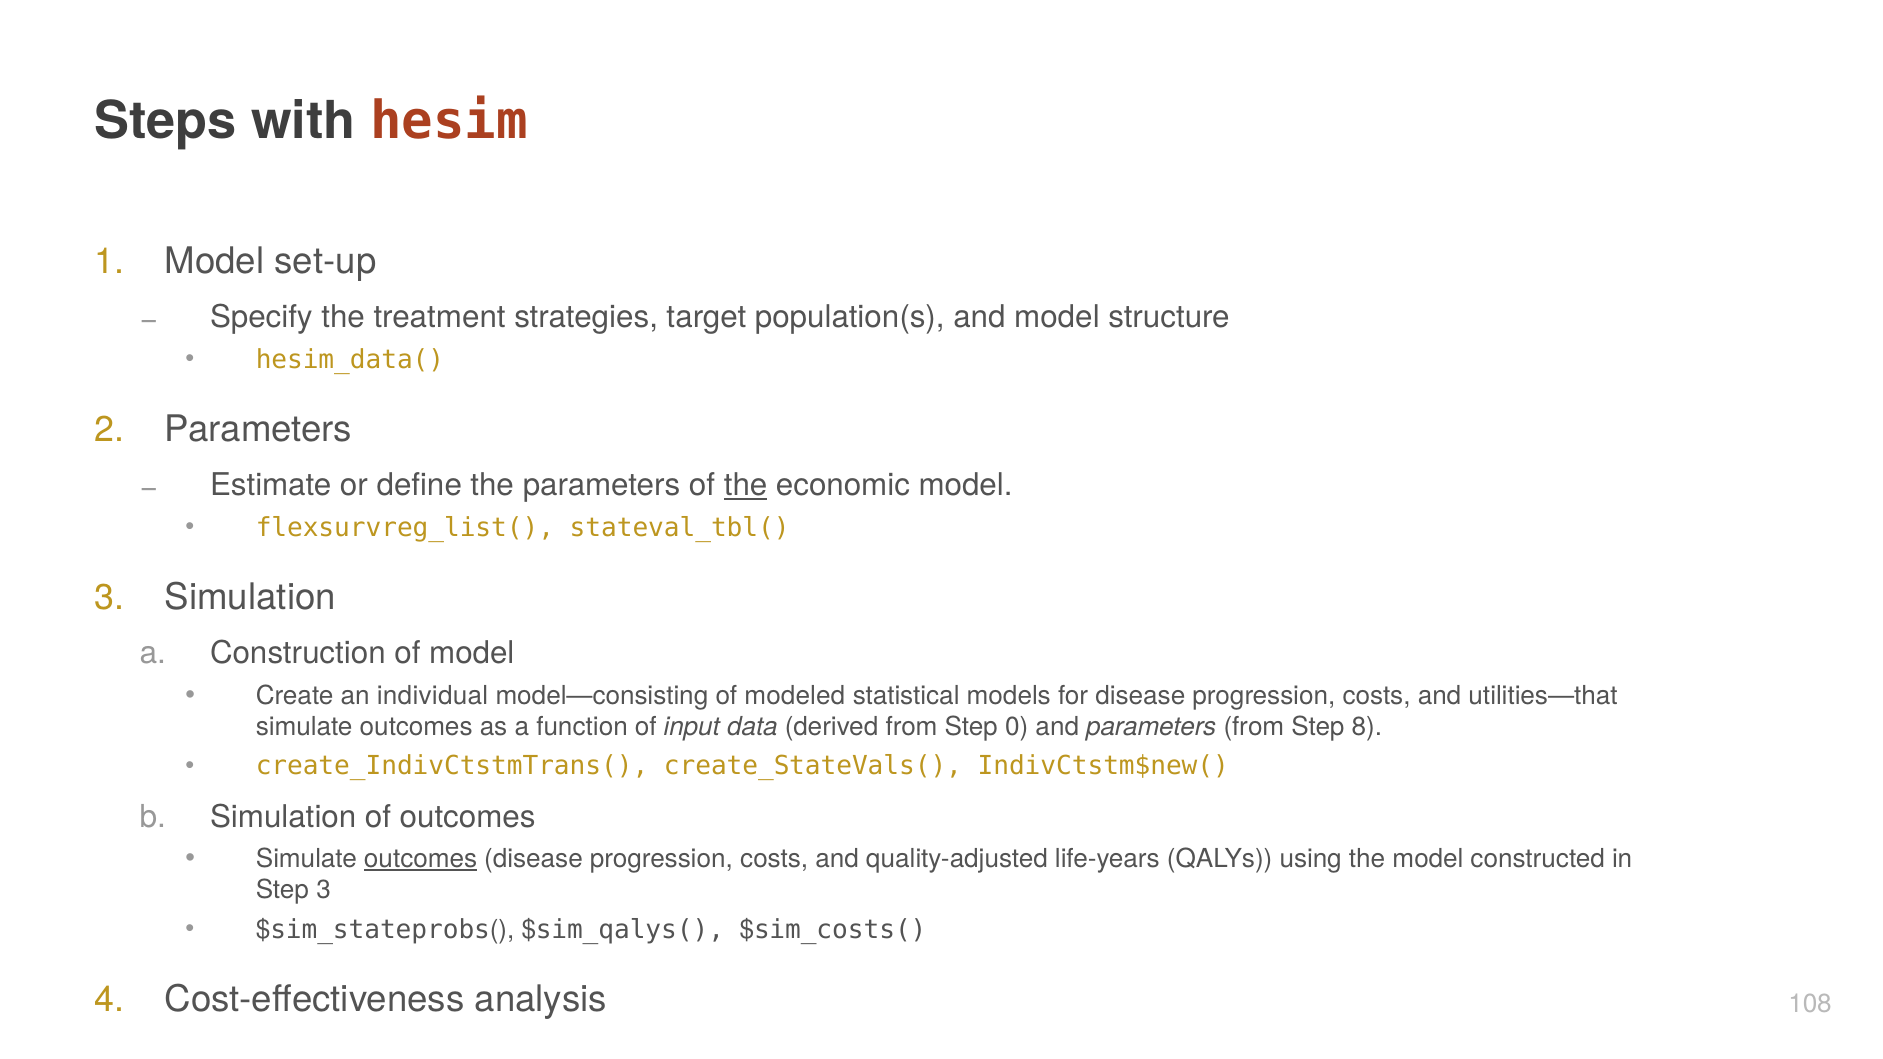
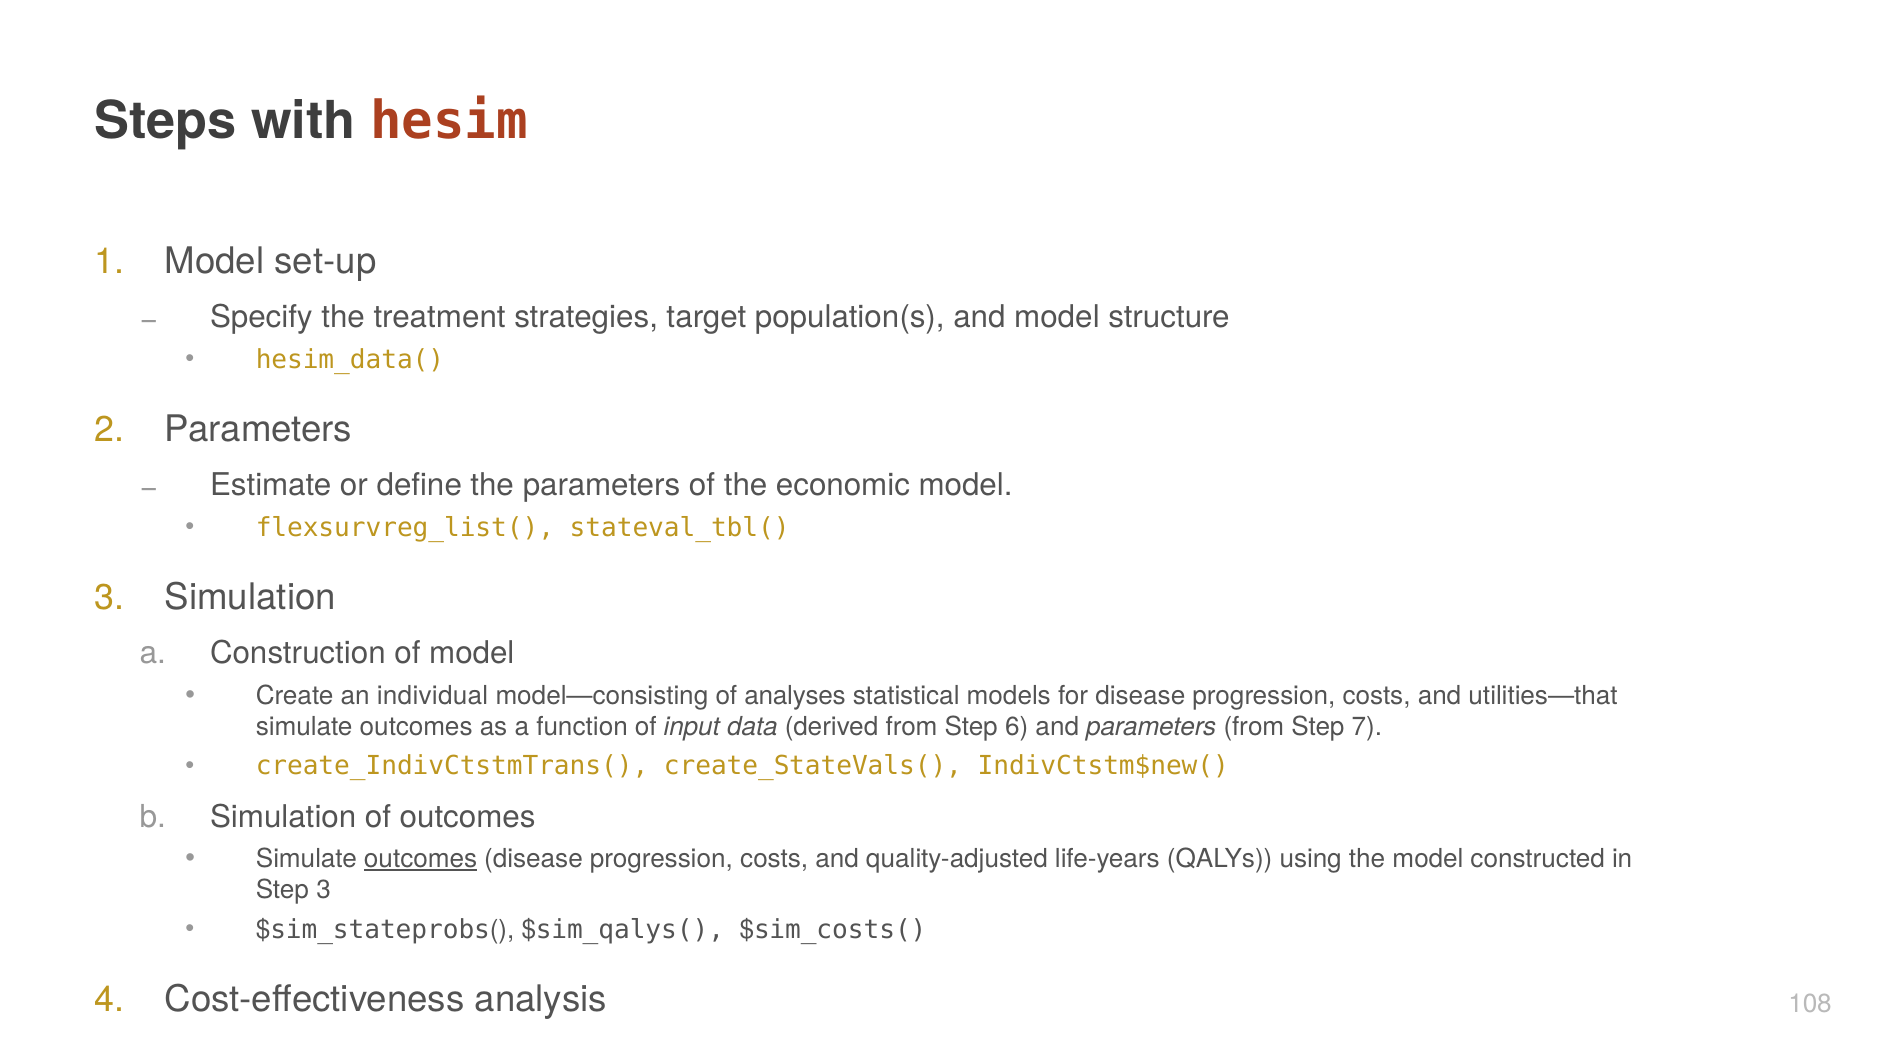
the underline: present -> none (746, 486)
modeled: modeled -> analyses (795, 696)
0: 0 -> 6 (1017, 727)
8: 8 -> 7 (1367, 727)
